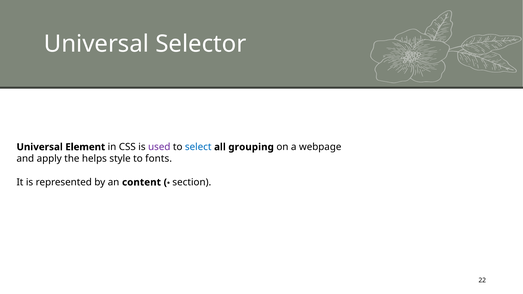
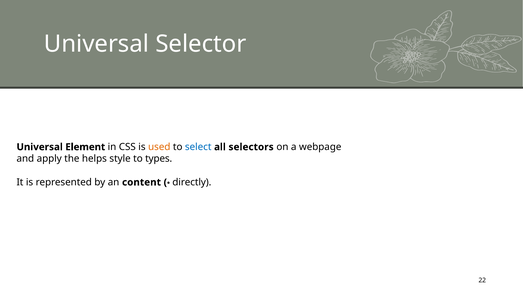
used colour: purple -> orange (159, 147)
grouping: grouping -> selectors (251, 147)
fonts: fonts -> types (159, 159)
section: section -> directly (192, 182)
